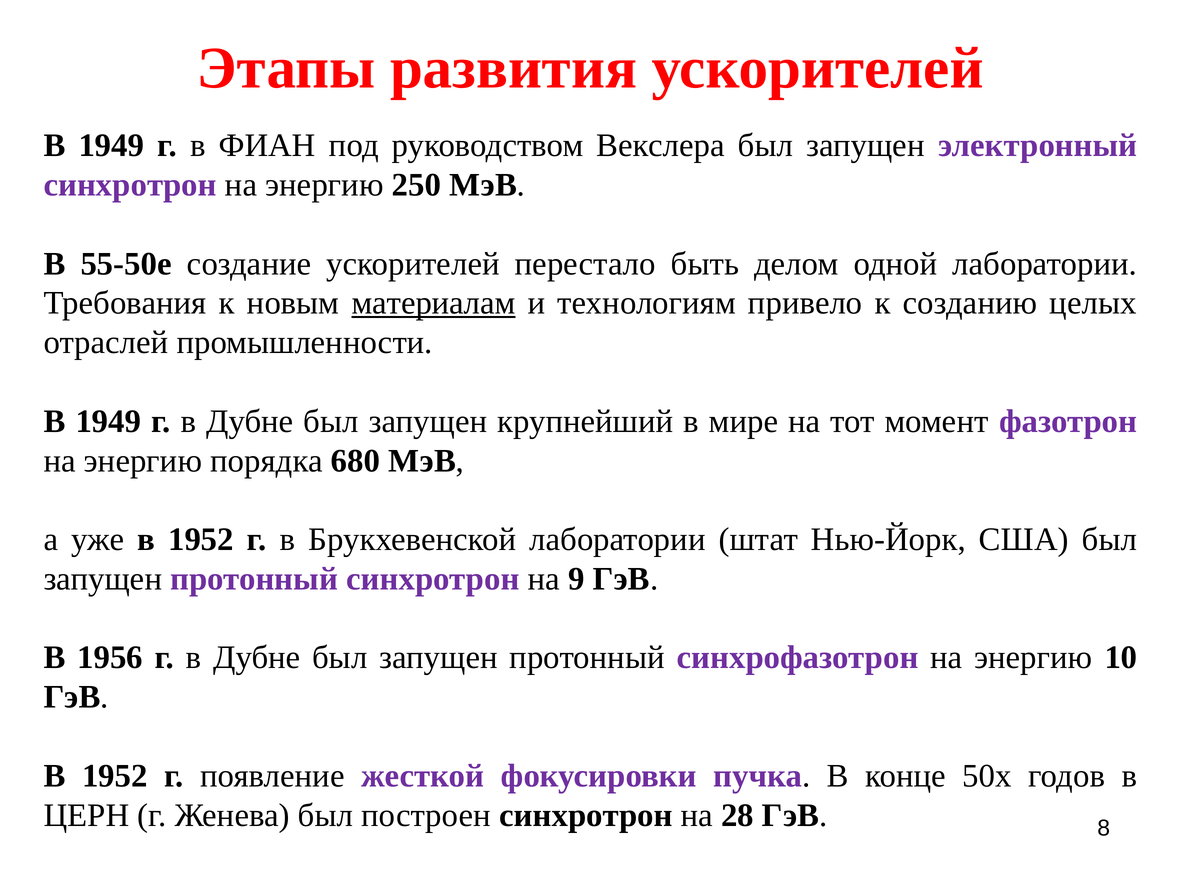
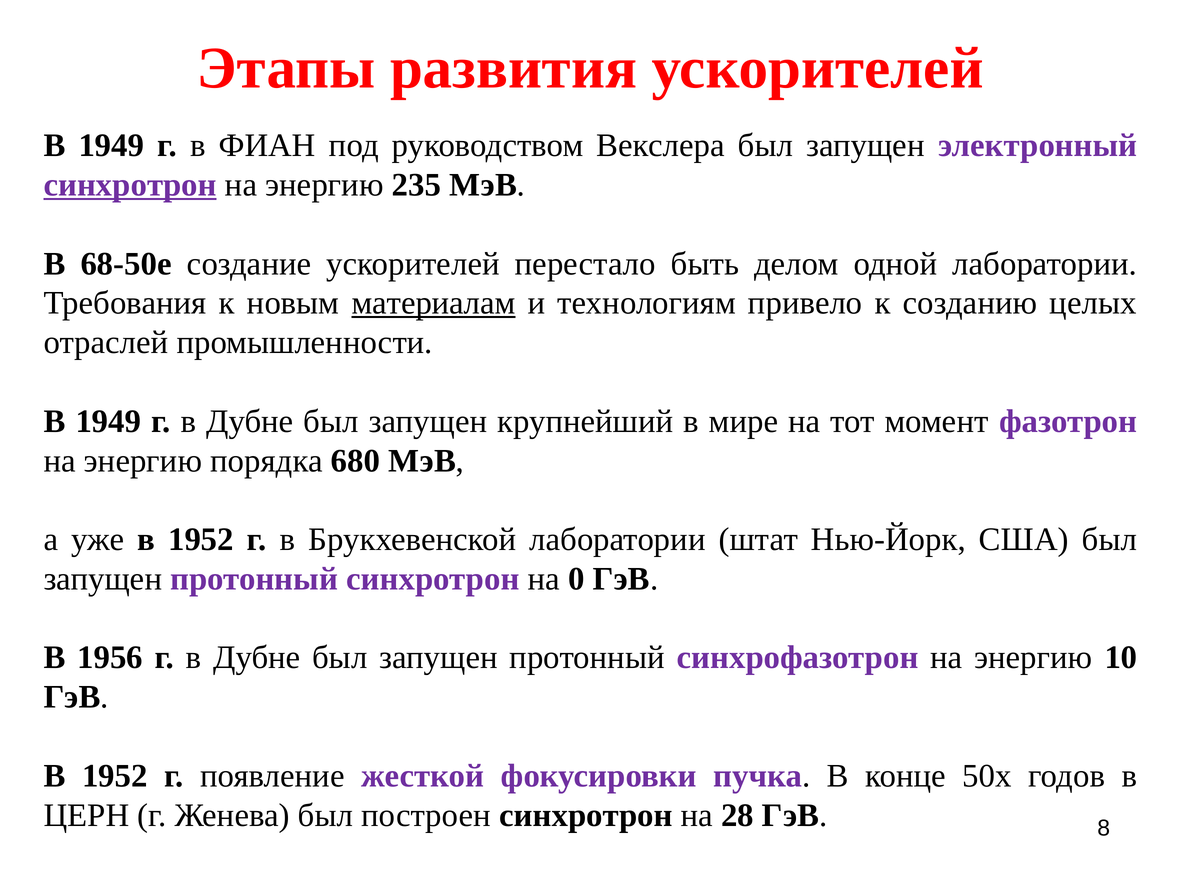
синхротрон underline: none -> present (130, 185)
250: 250 -> 235 (417, 185)
55-50е: 55-50е -> 68-50е (126, 264)
9: 9 -> 0 (577, 579)
